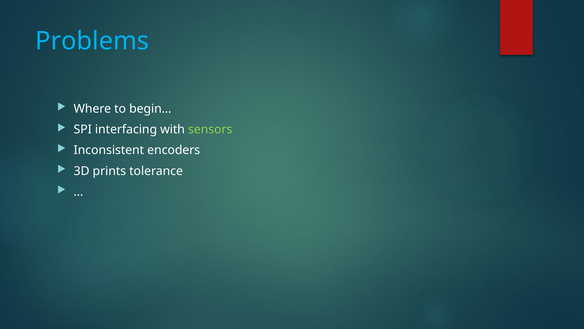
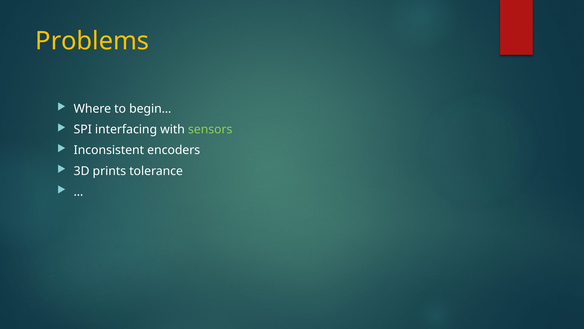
Problems colour: light blue -> yellow (92, 41)
